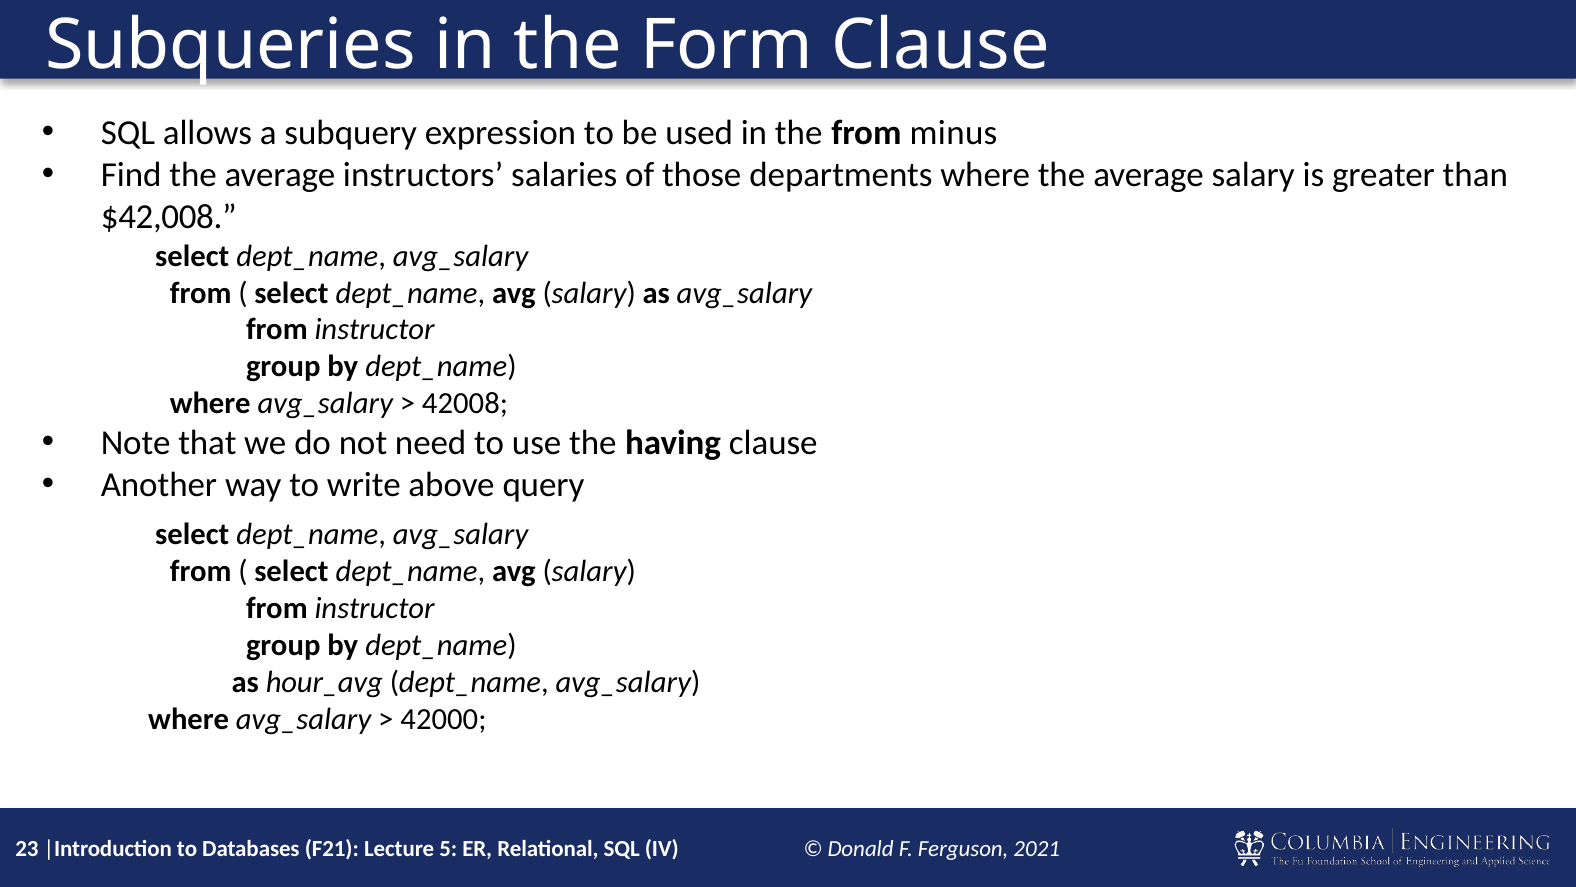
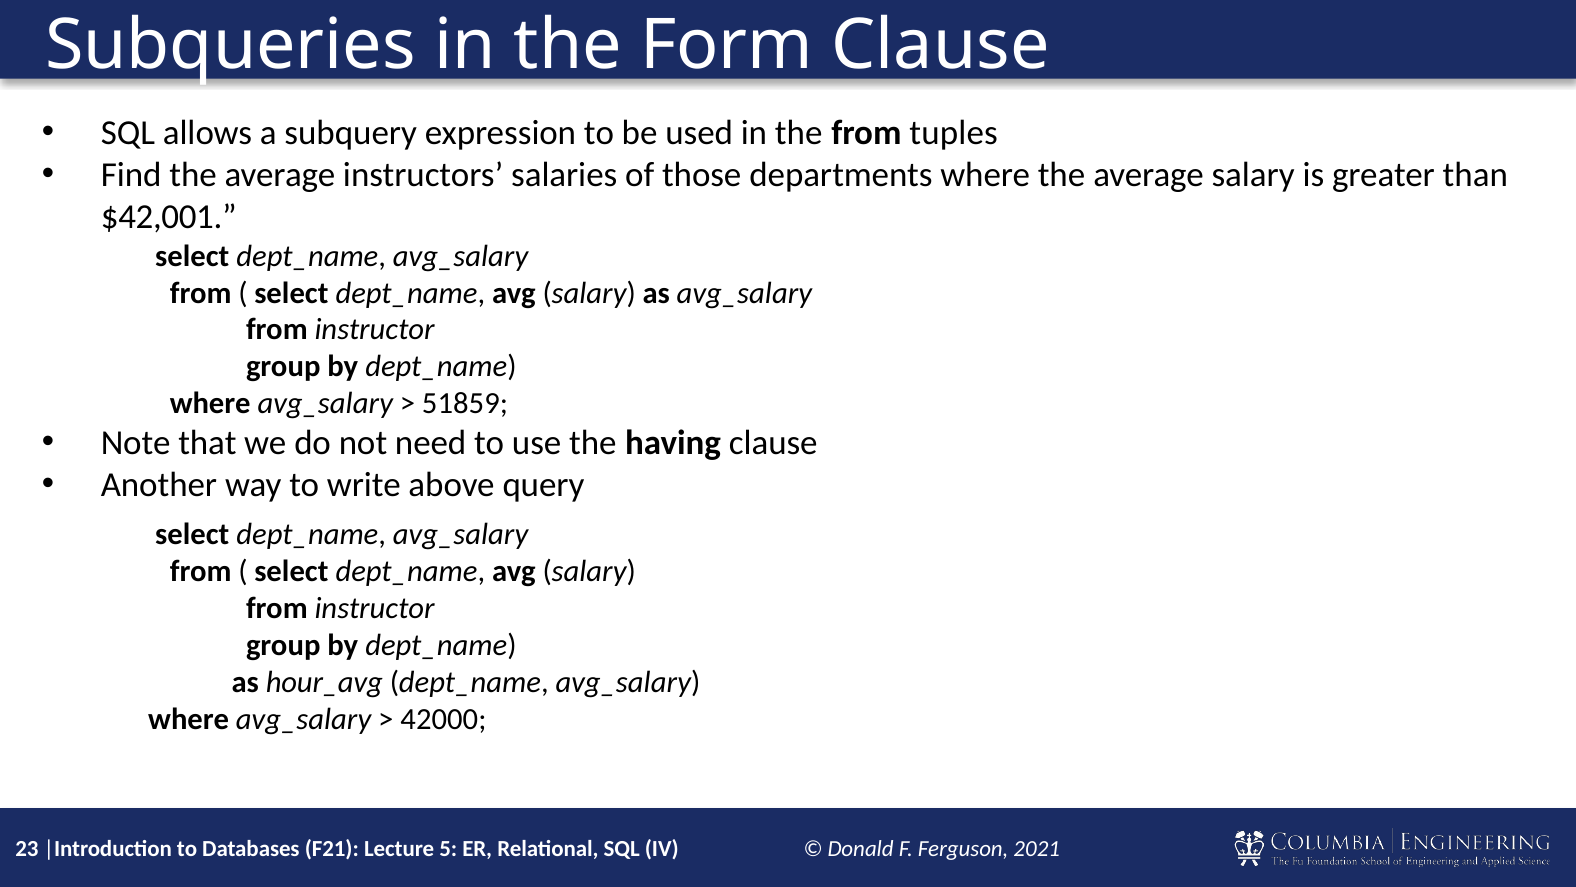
minus: minus -> tuples (954, 133)
$42,008: $42,008 -> $42,001 (169, 217)
42008: 42008 -> 51859 (465, 403)
